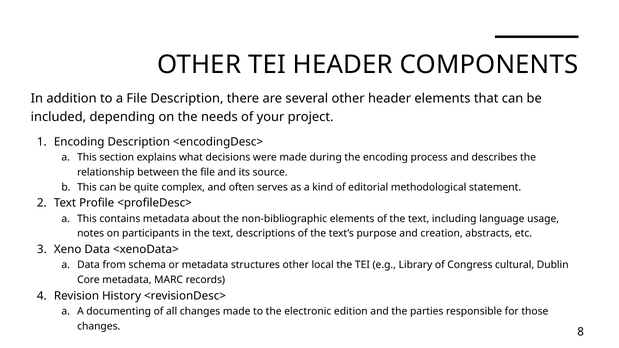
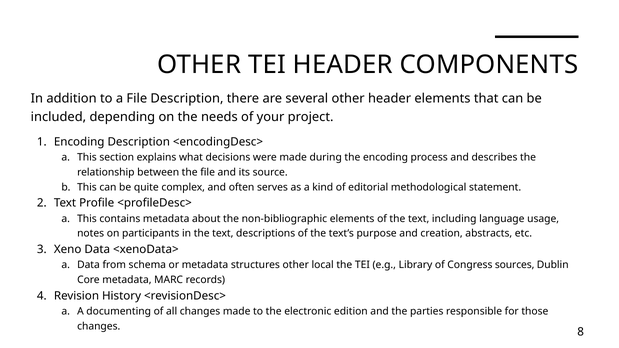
cultural: cultural -> sources (515, 265)
